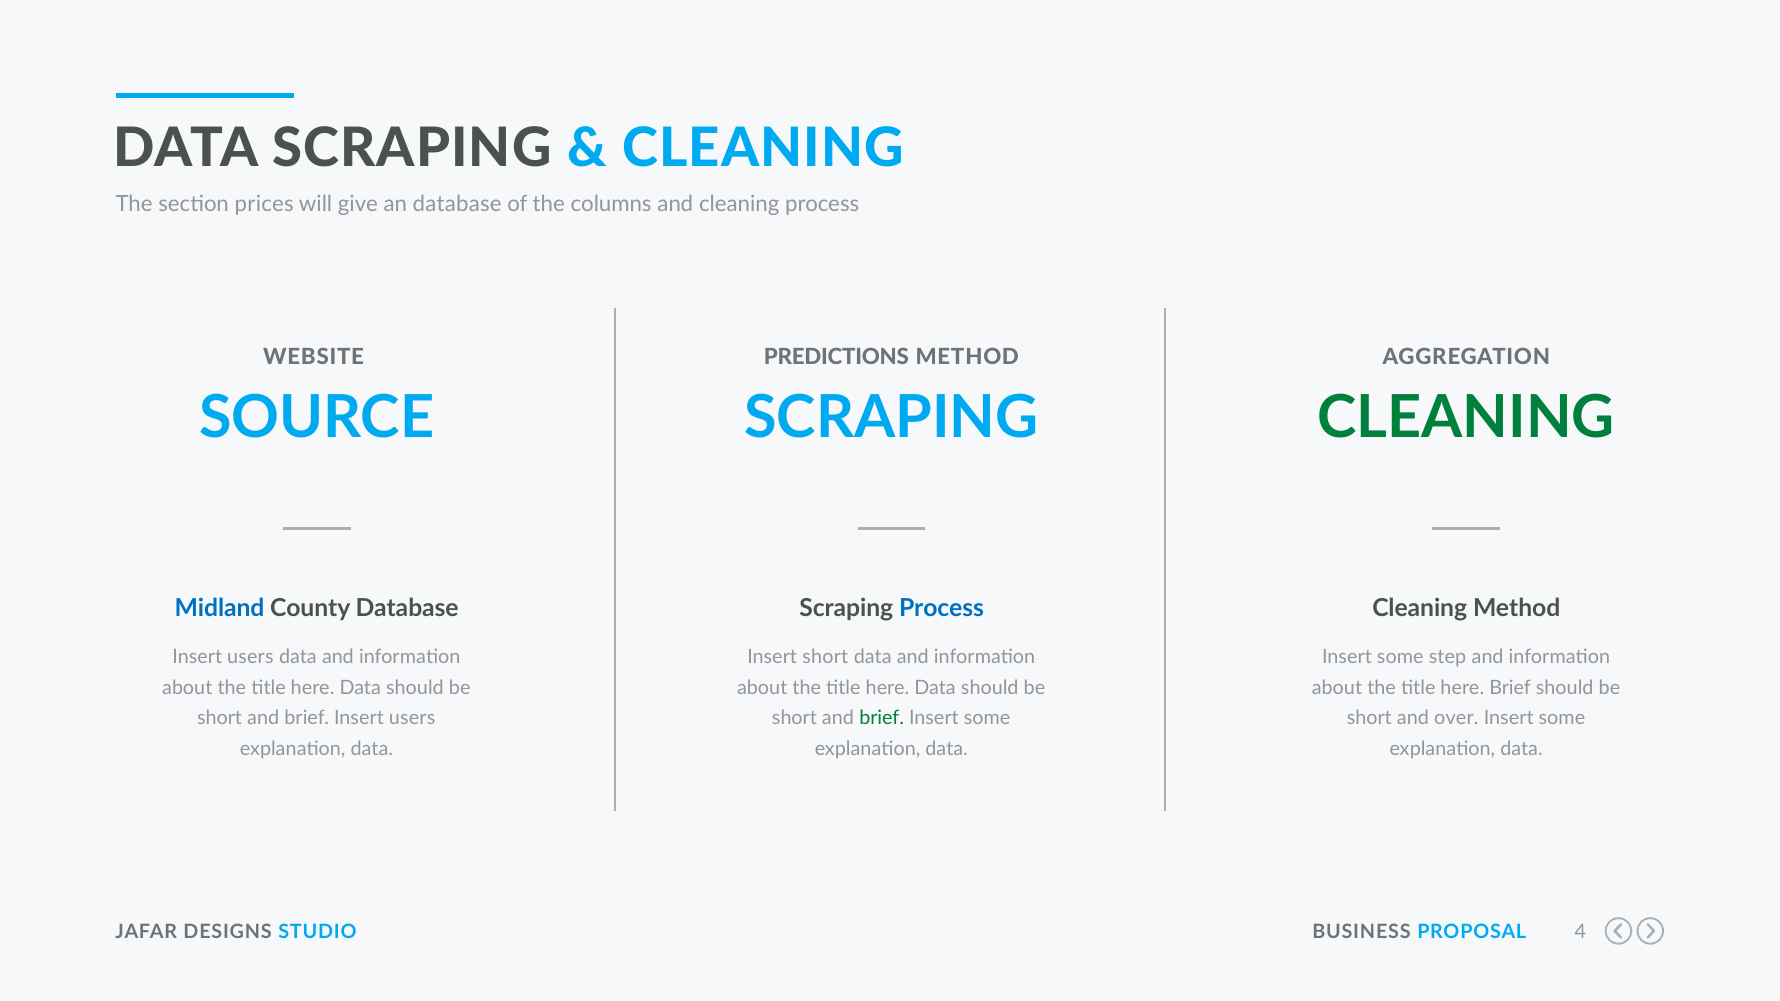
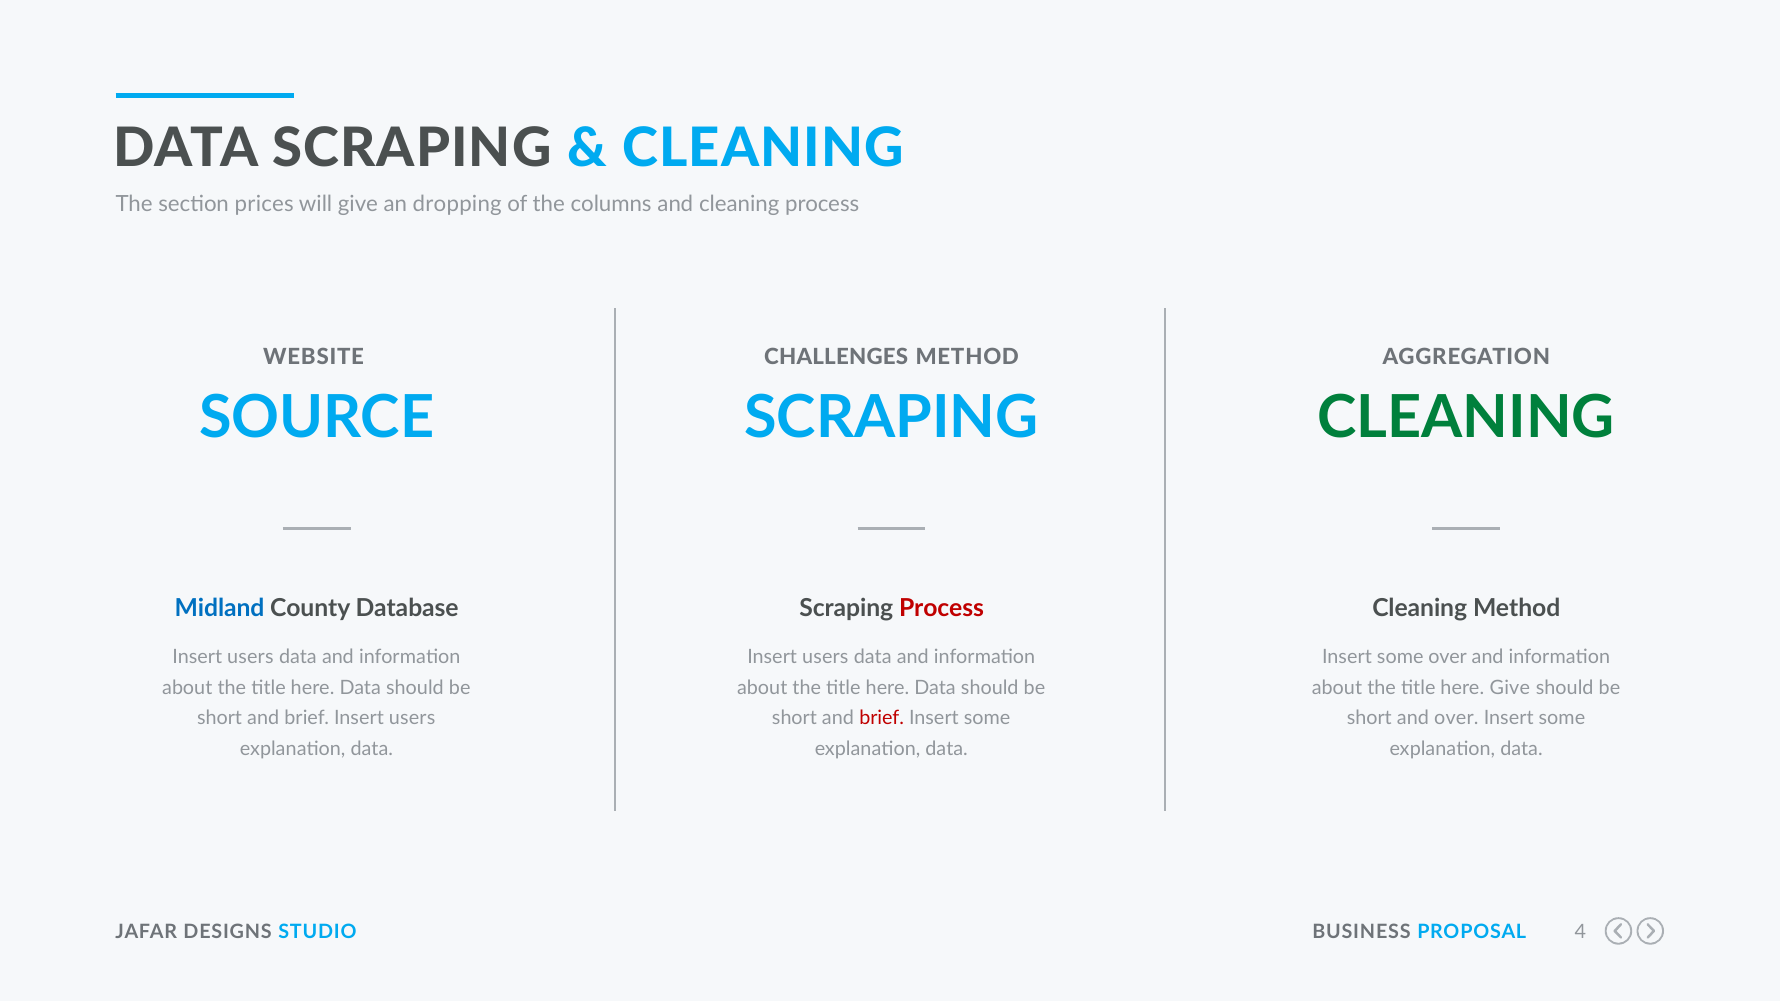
an database: database -> dropping (457, 204)
PREDICTIONS: PREDICTIONS -> CHALLENGES (836, 357)
Process colour: blue -> red (941, 608)
short: short -> users (825, 657)
some step: step -> over (1448, 657)
here Brief: Brief -> Give (1510, 688)
brief colour: green -> red (882, 719)
